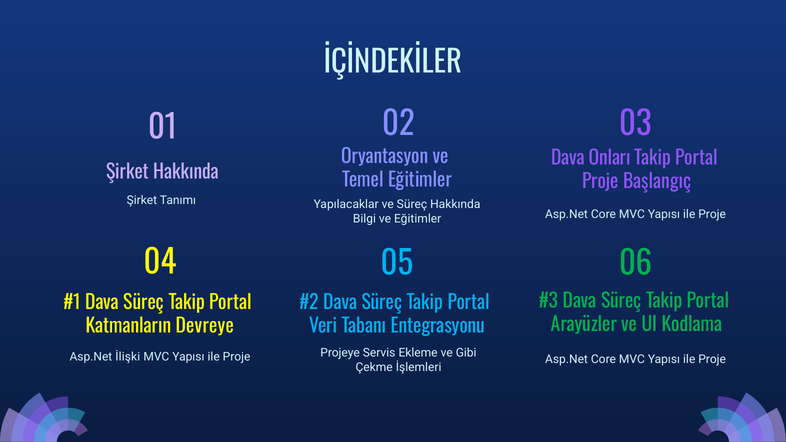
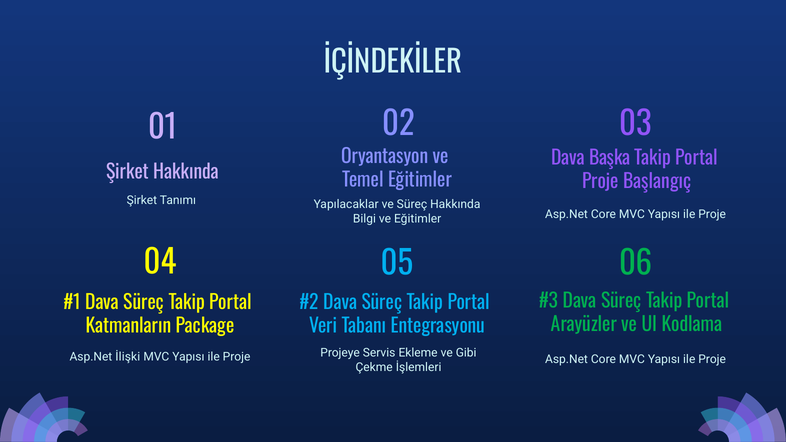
Onları: Onları -> Başka (610, 158)
Devreye: Devreye -> Package (205, 327)
